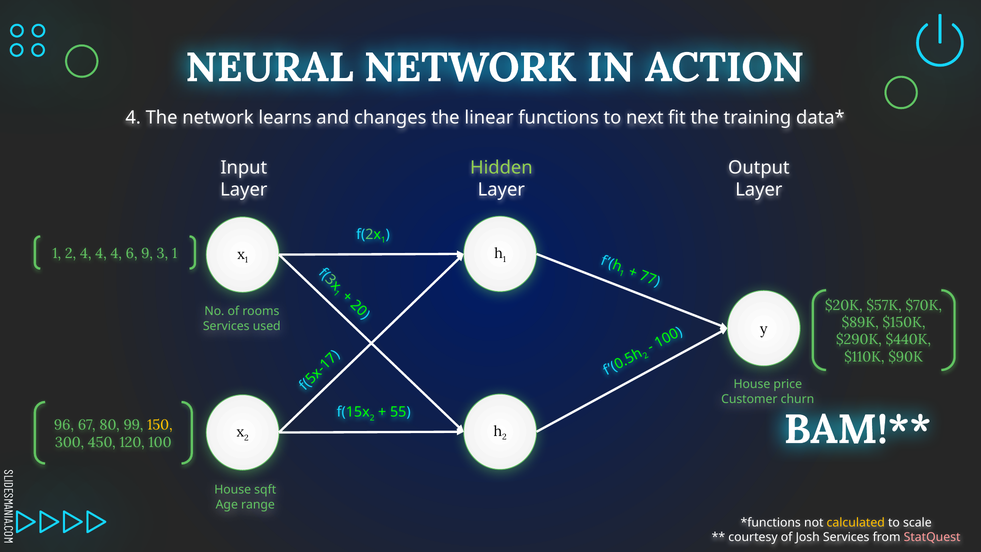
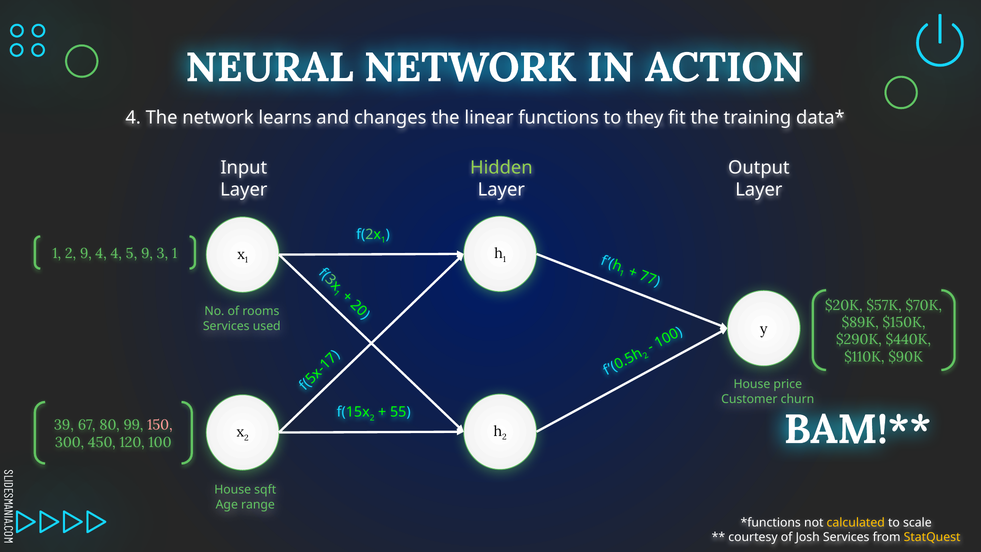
next: next -> they (645, 118)
2 4: 4 -> 9 (86, 253)
4 6: 6 -> 5 (132, 253)
96: 96 -> 39 (64, 425)
150 colour: yellow -> pink (160, 425)
StatQuest colour: pink -> yellow (932, 537)
